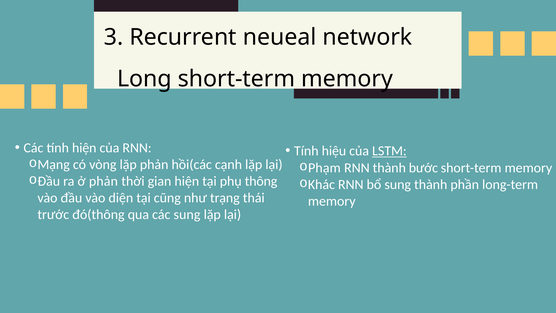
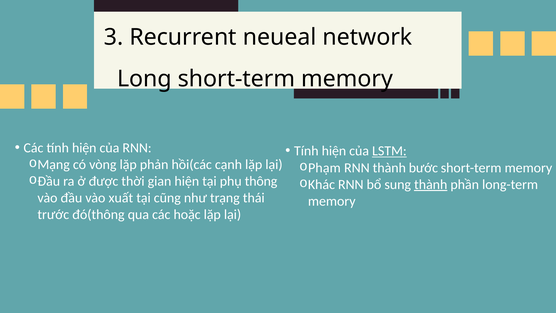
hiệu: hiệu -> hiện (334, 151)
ở phản: phản -> được (104, 181)
thành underline: none -> present (431, 184)
diện: diện -> xuất (121, 198)
các sung: sung -> hoặc (187, 214)
